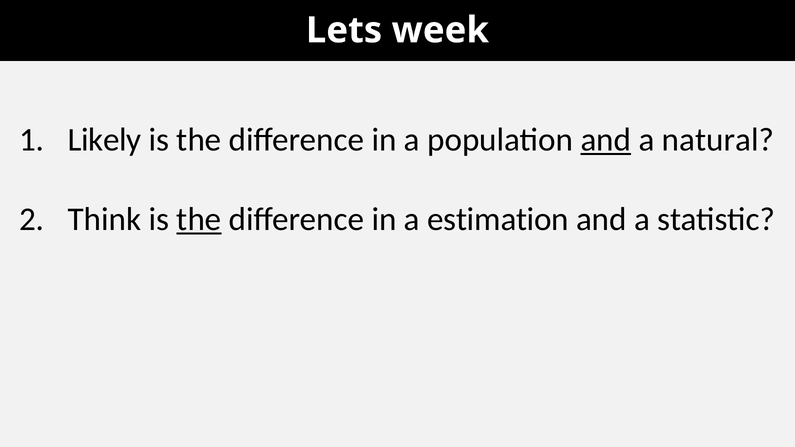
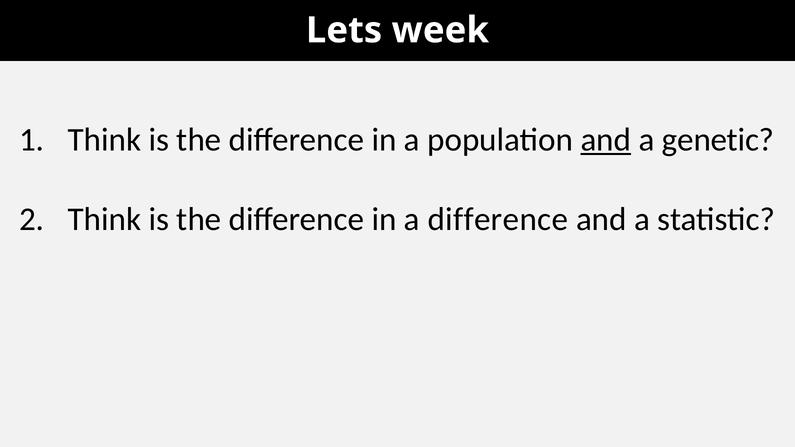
Likely: Likely -> Think (104, 140)
natural: natural -> genetic (718, 140)
the underline: present -> none (199, 220)
a estimation: estimation -> difference (498, 220)
